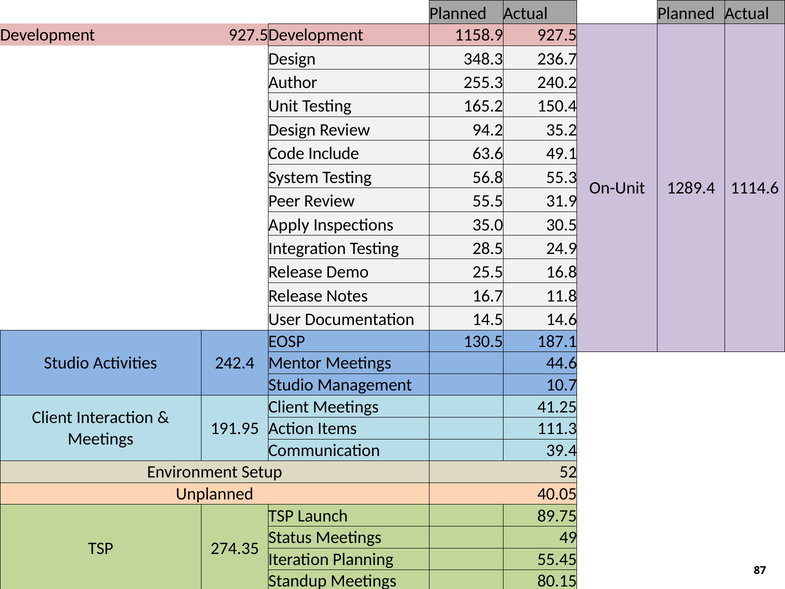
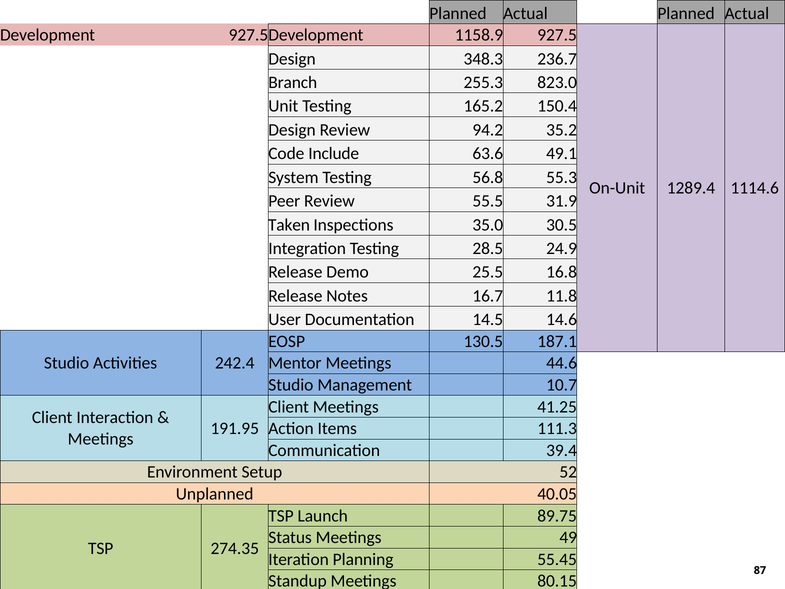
Author: Author -> Branch (293, 82)
240.2: 240.2 -> 823.0 (557, 82)
Apply: Apply -> Taken (289, 225)
